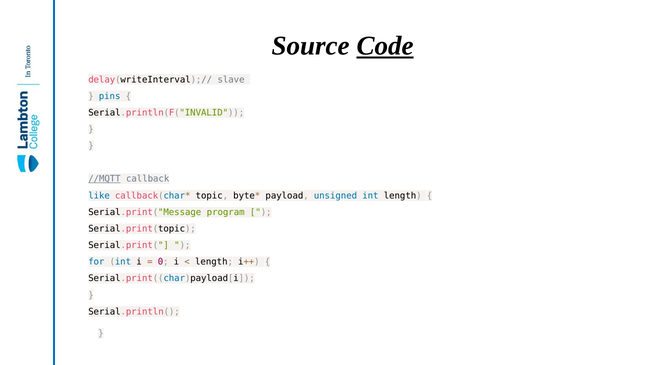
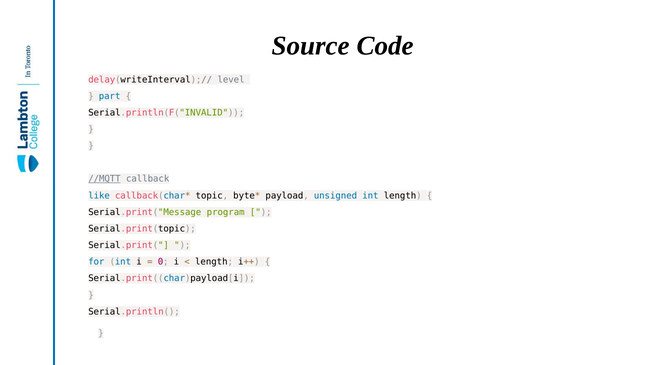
Code underline: present -> none (385, 46)
slave: slave -> level (231, 80)
pins: pins -> part (110, 96)
